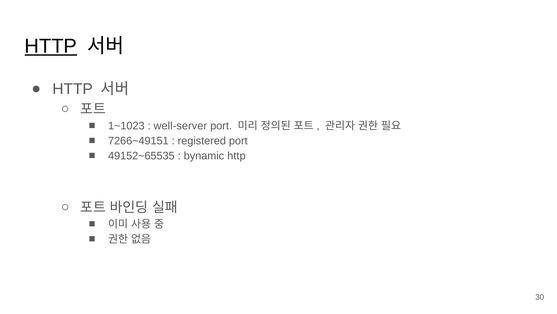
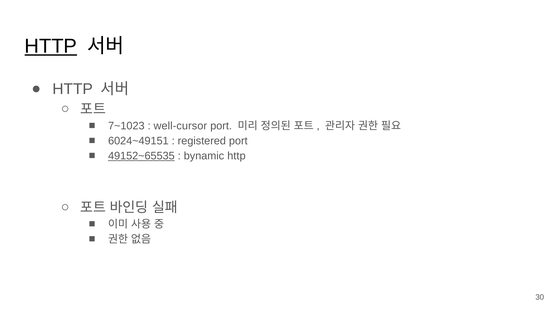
1~1023: 1~1023 -> 7~1023 (126, 126)
well-server: well-server -> well-cursor (180, 126)
7266~49151: 7266~49151 -> 6024~49151 (138, 141)
49152~65535 underline: none -> present (141, 156)
